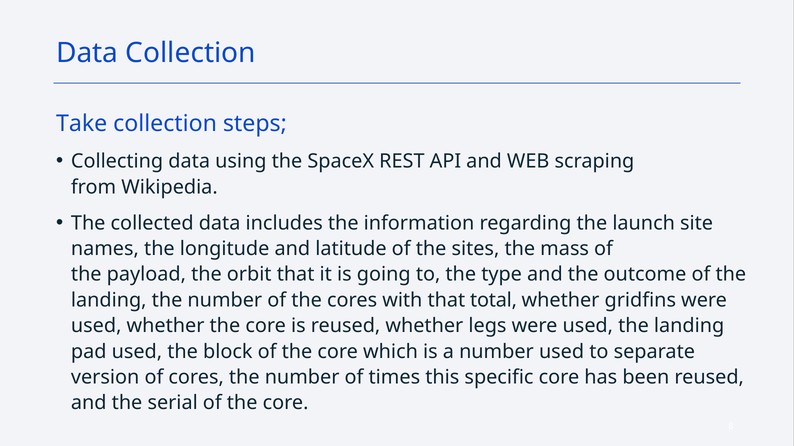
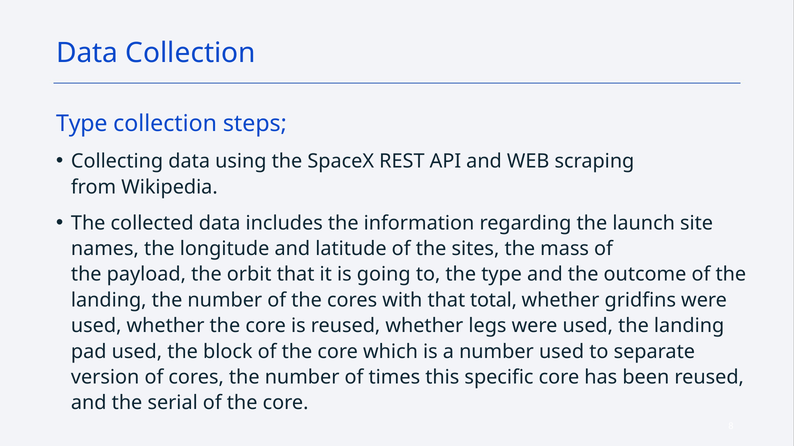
Take: Take -> Type (82, 124)
